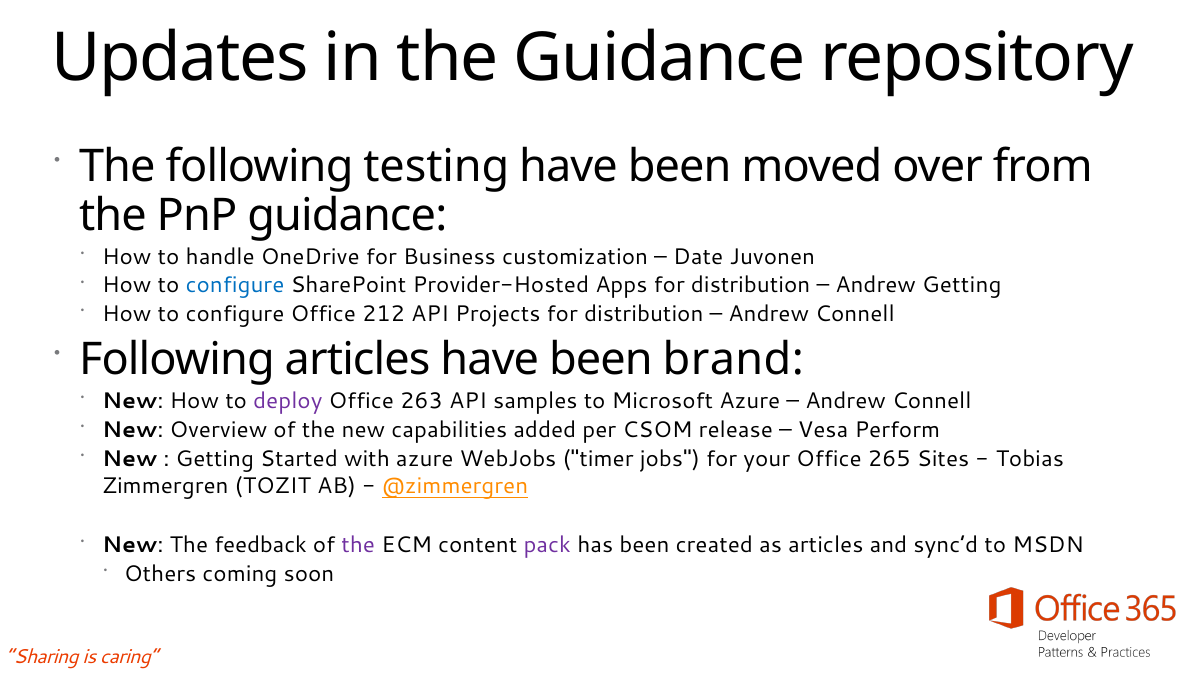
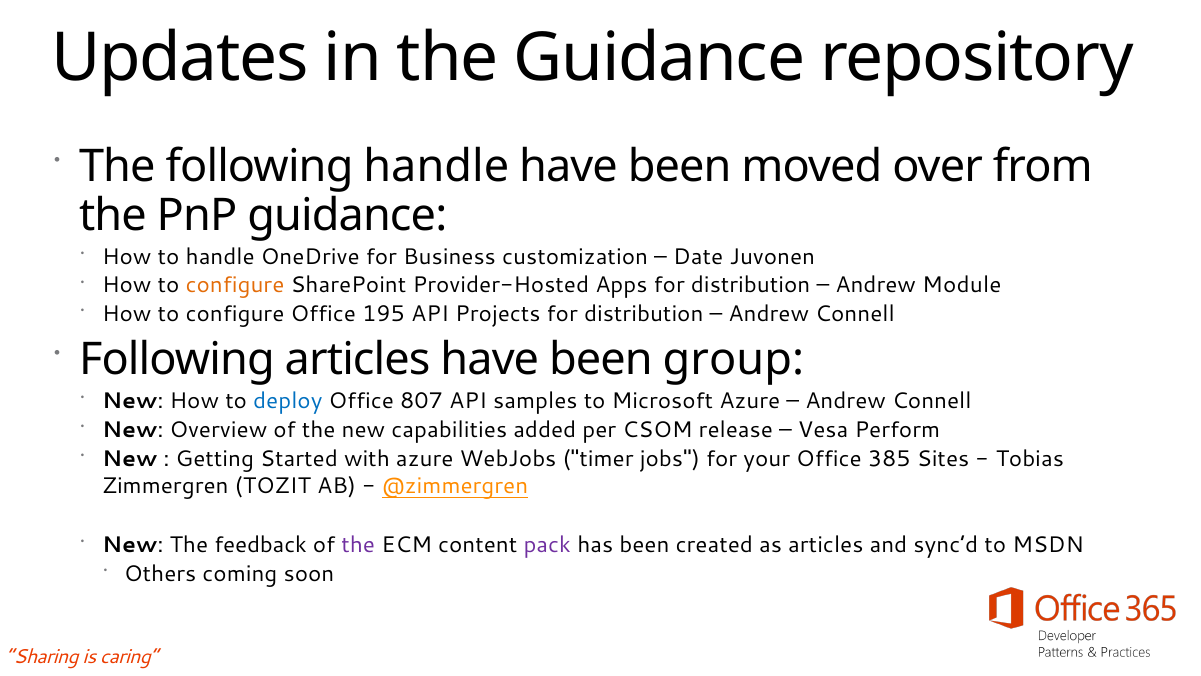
following testing: testing -> handle (436, 167)
configure colour: blue -> orange (235, 285)
Andrew Getting: Getting -> Module (962, 285)
212: 212 -> 195 (384, 314)
brand: brand -> group (733, 360)
deploy colour: purple -> blue (288, 401)
263: 263 -> 807 (422, 401)
265: 265 -> 385 (889, 458)
